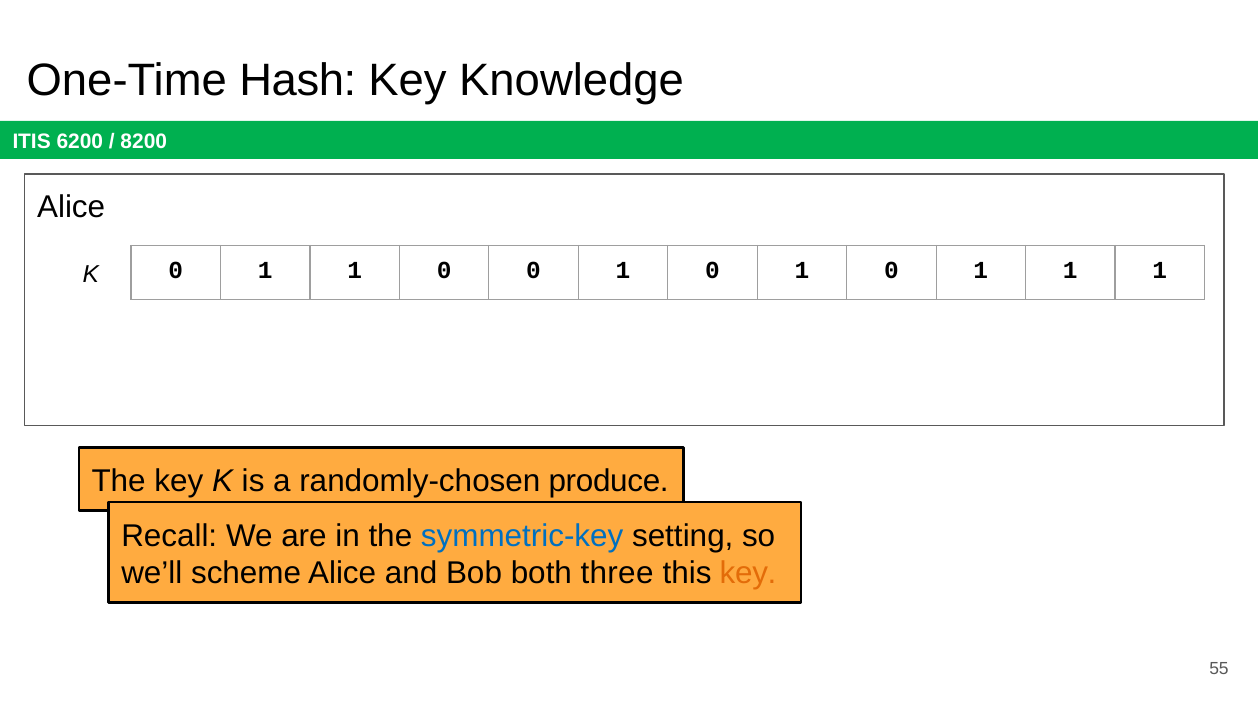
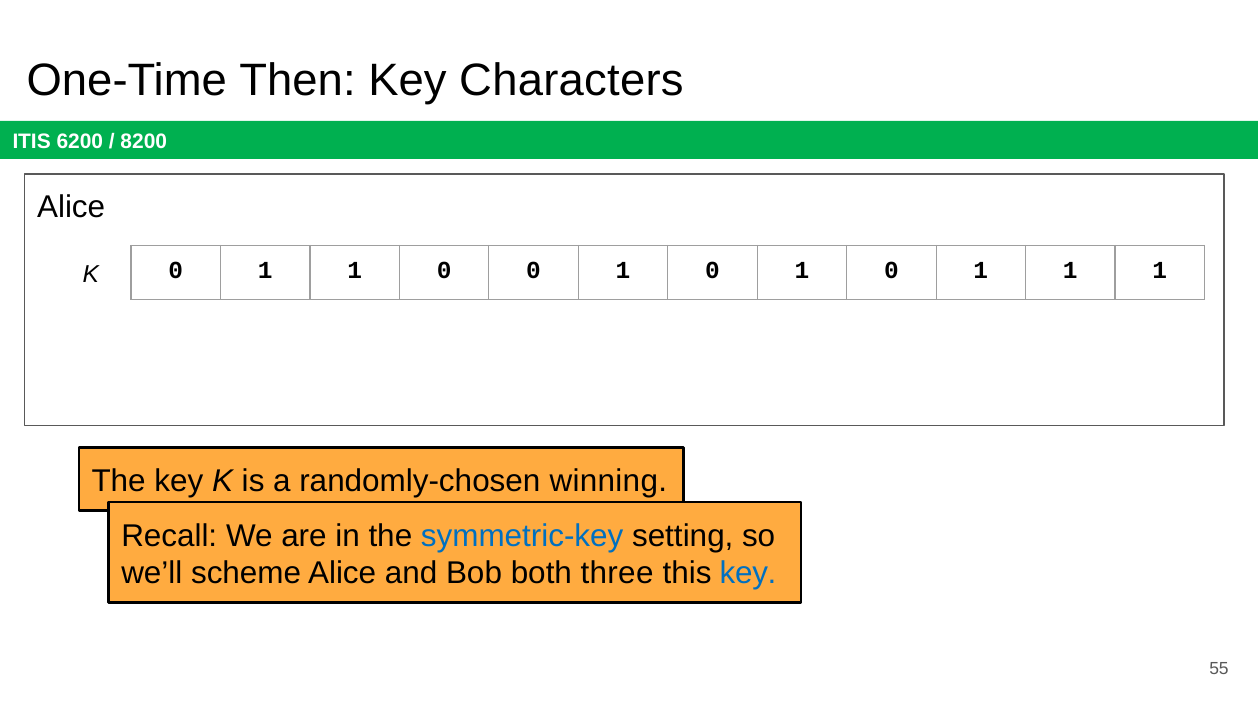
Hash: Hash -> Then (298, 80)
Knowledge: Knowledge -> Characters (571, 80)
produce: produce -> winning (608, 481)
key colour: orange -> blue (748, 574)
